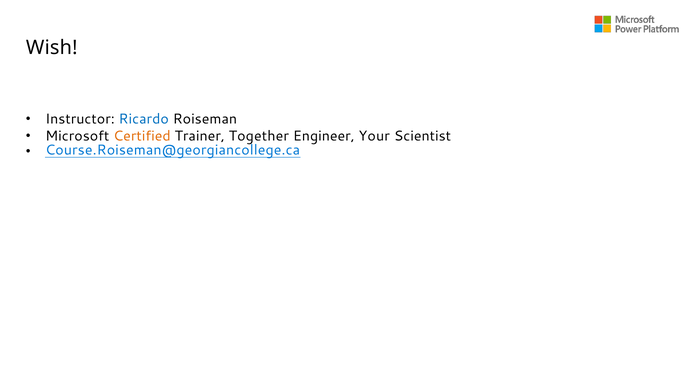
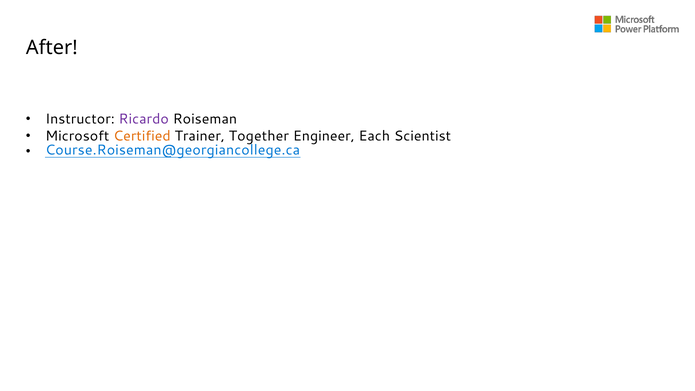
Wish: Wish -> After (52, 48)
Ricardo colour: blue -> purple (144, 119)
Your: Your -> Each (374, 136)
